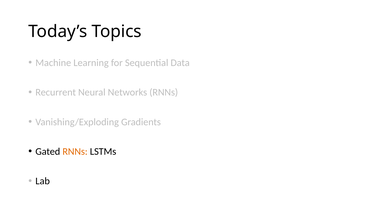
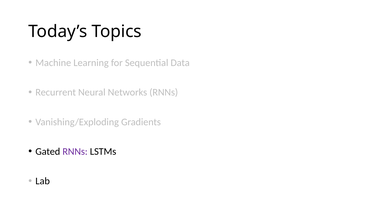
RNNs colour: orange -> purple (75, 151)
